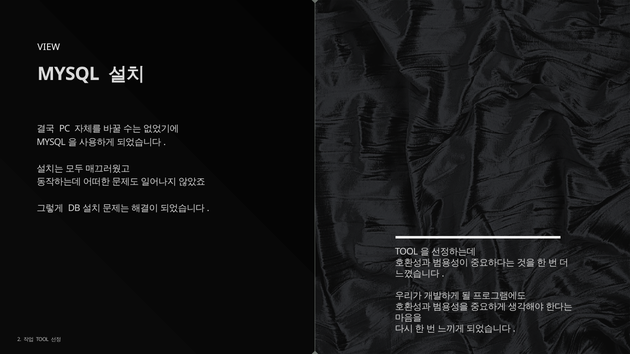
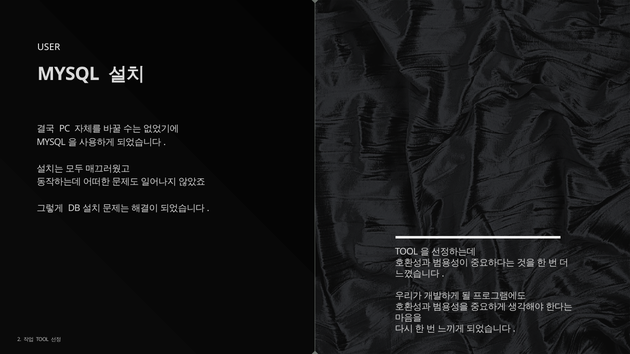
VIEW: VIEW -> USER (49, 47)
